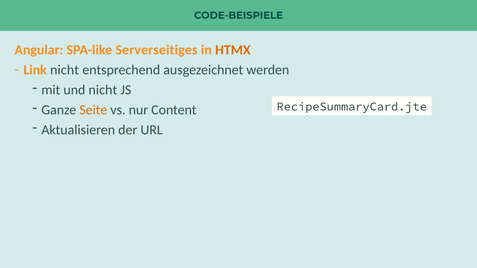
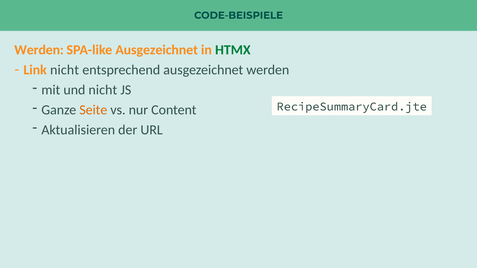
Angular: Angular -> Werden (39, 50)
SPA-like Serverseitiges: Serverseitiges -> Ausgezeichnet (157, 50)
HTMX colour: orange -> green (233, 50)
